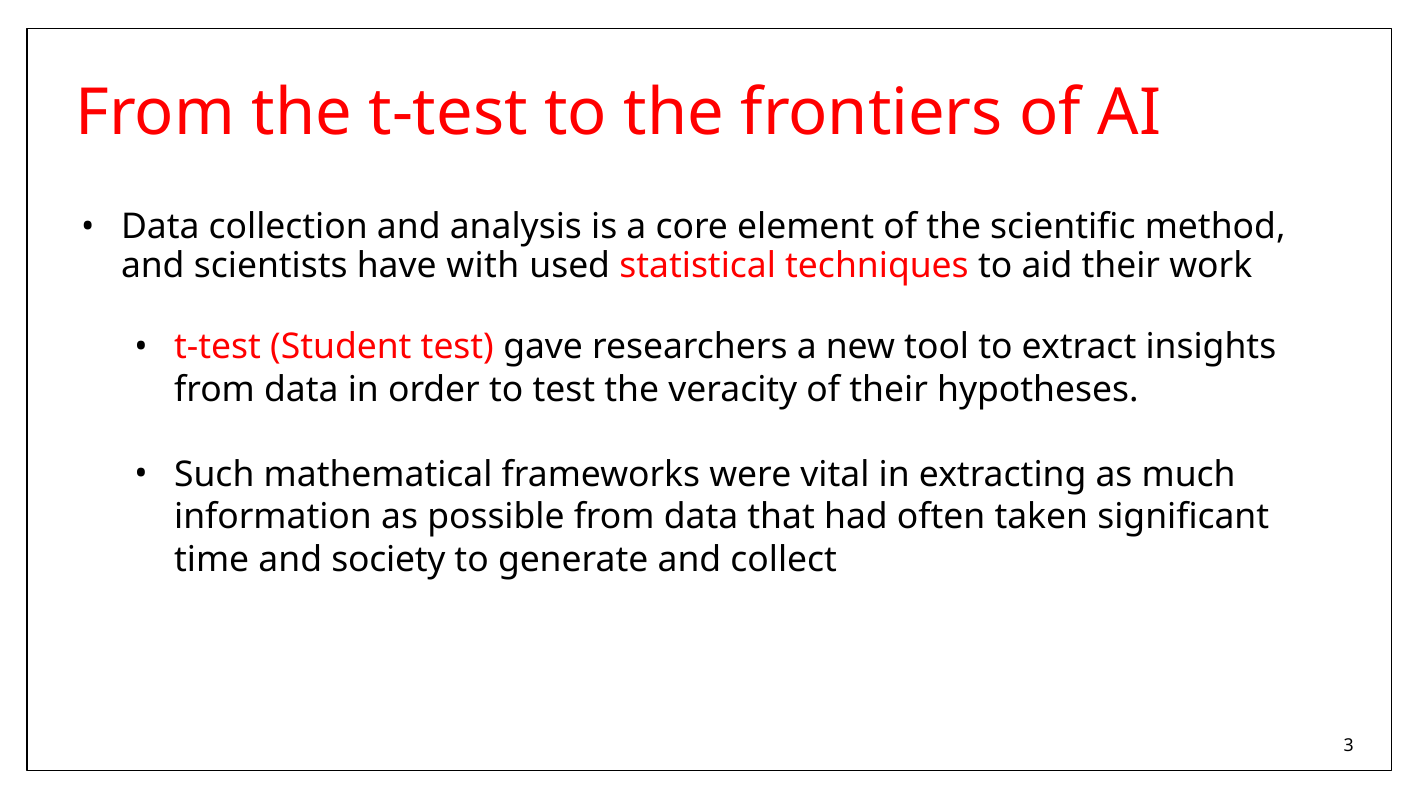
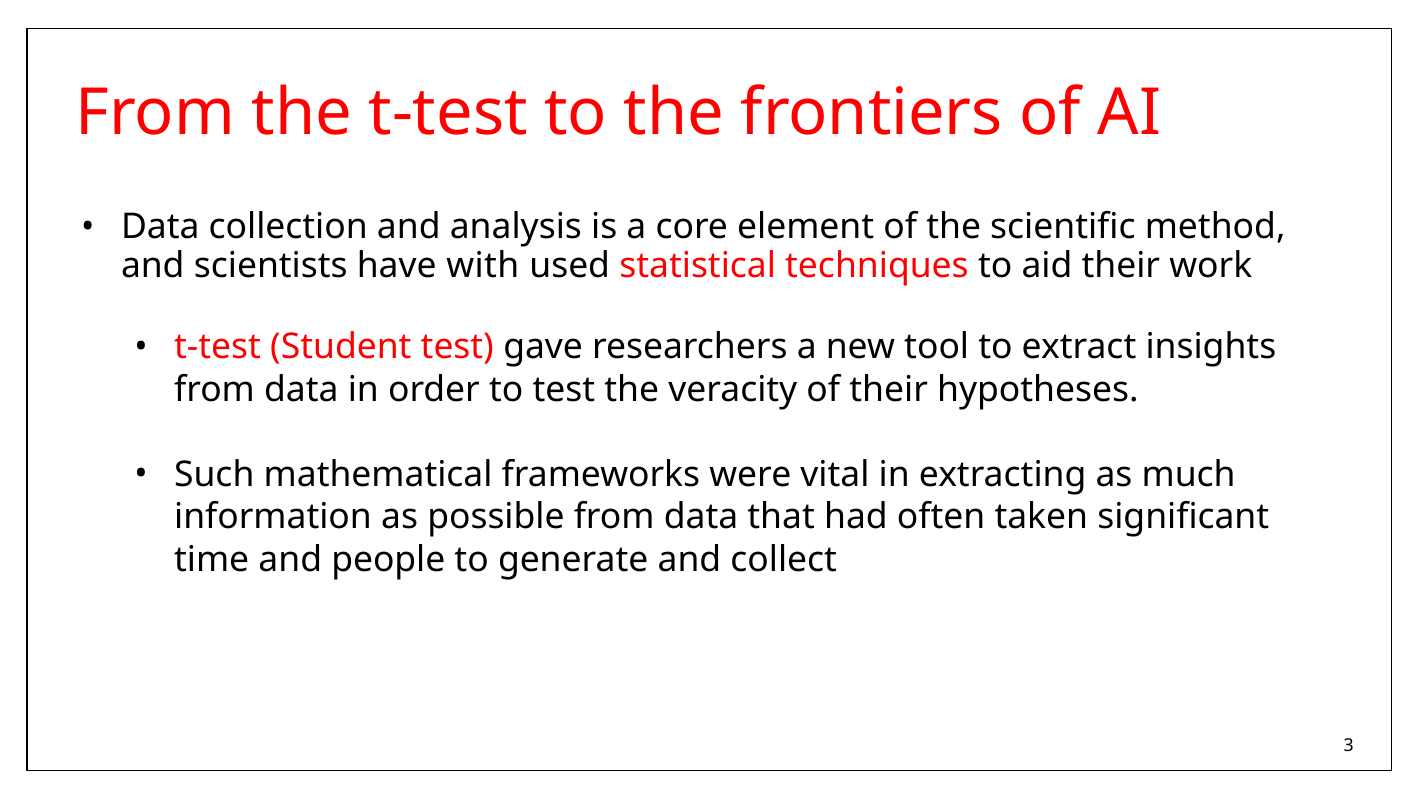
society: society -> people (388, 560)
